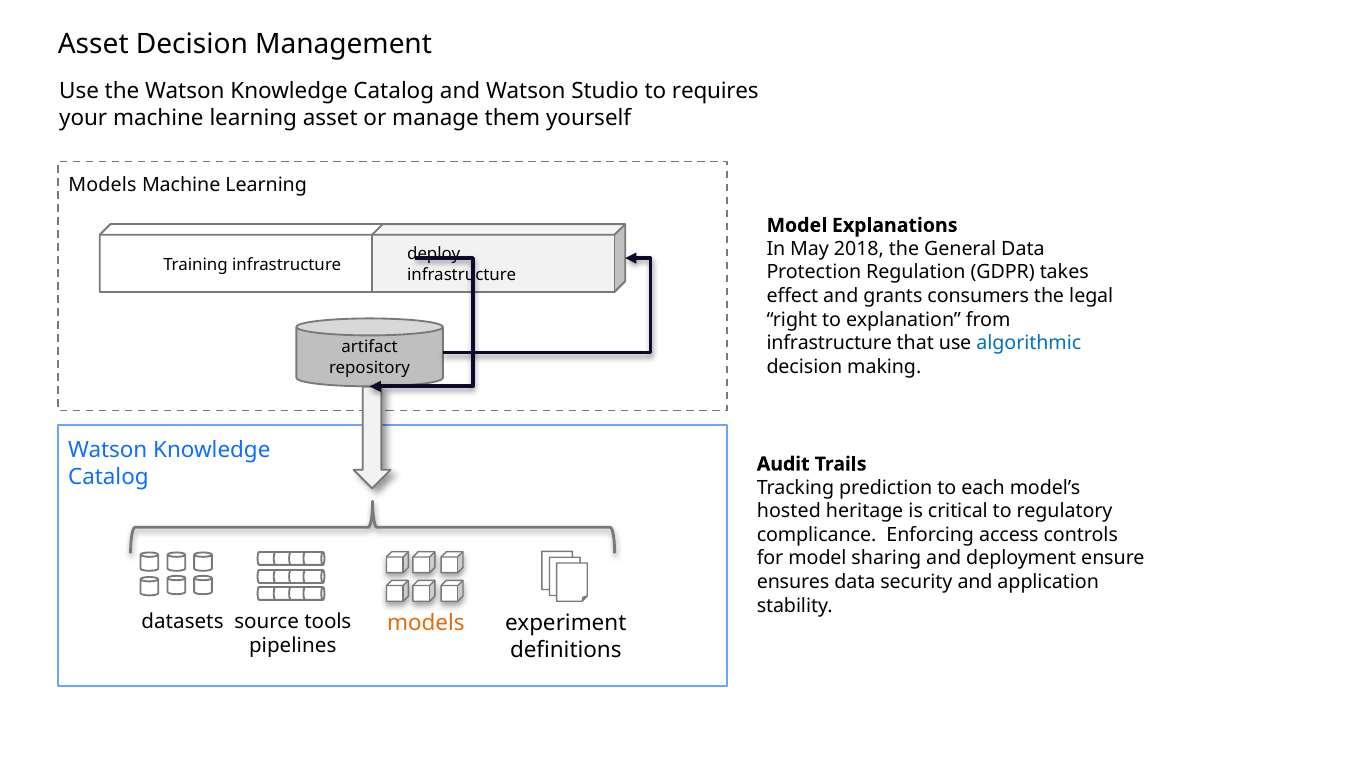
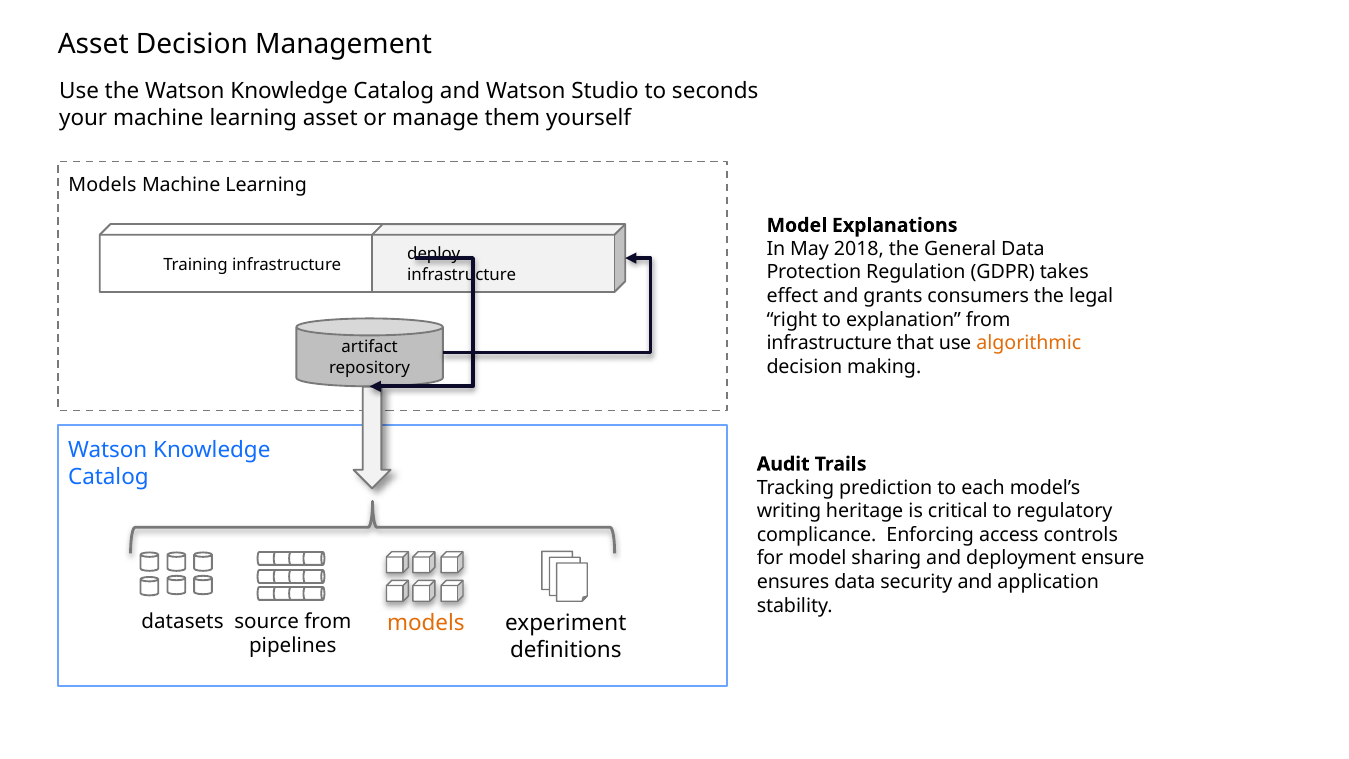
requires: requires -> seconds (715, 91)
algorithmic colour: blue -> orange (1029, 343)
hosted: hosted -> writing (789, 511)
source tools: tools -> from (328, 621)
